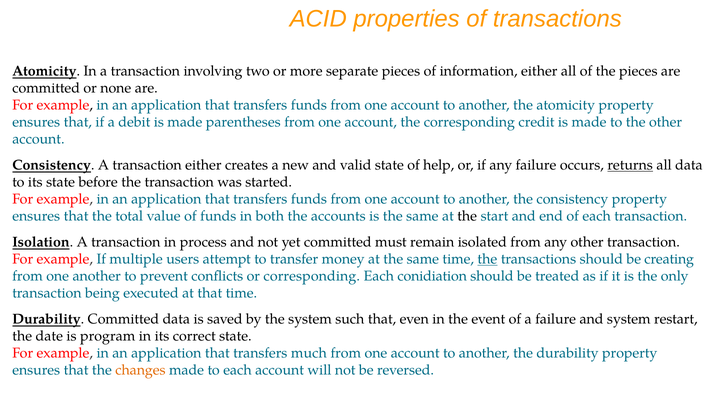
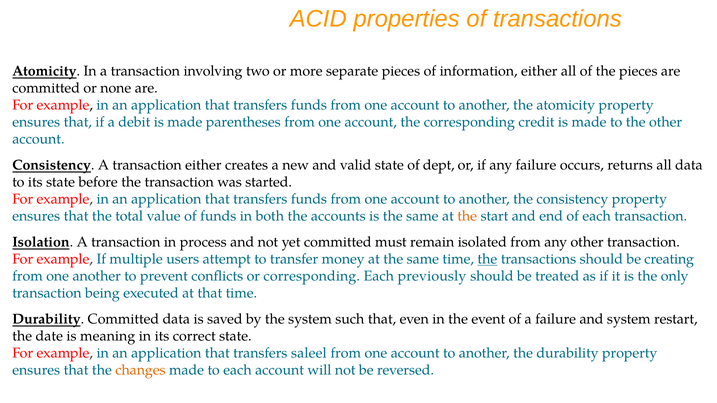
help: help -> dept (439, 165)
returns underline: present -> none (630, 165)
the colour: black -> orange (467, 216)
conidiation: conidiation -> previously (432, 276)
program: program -> meaning (108, 336)
much: much -> saleel (309, 353)
